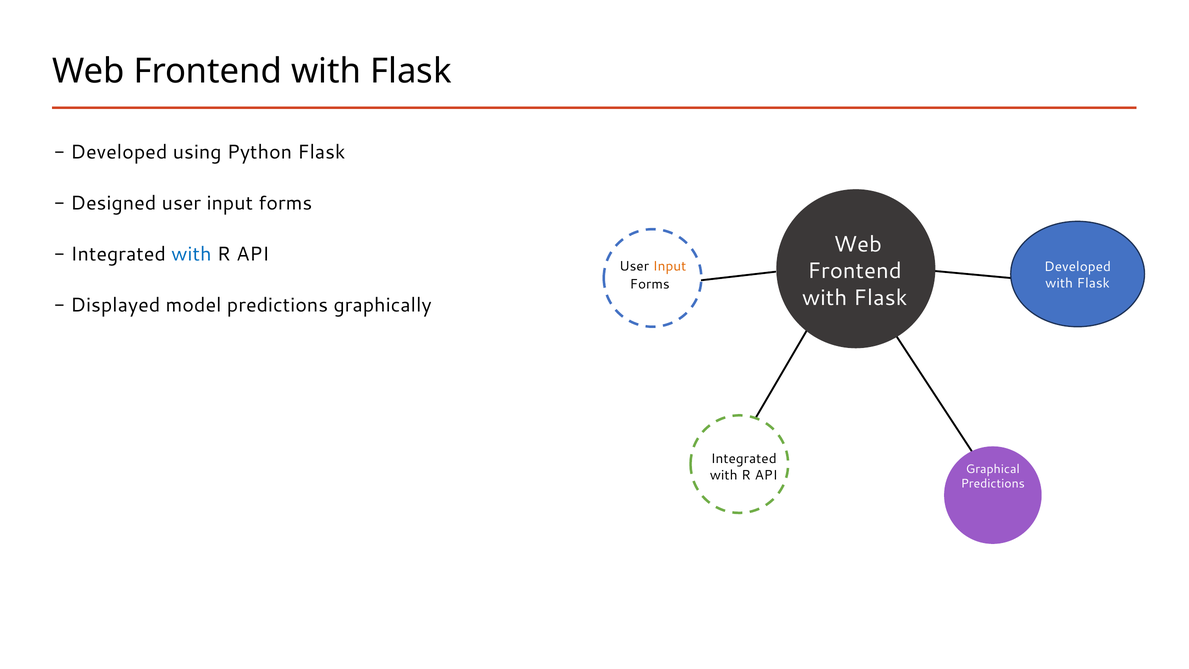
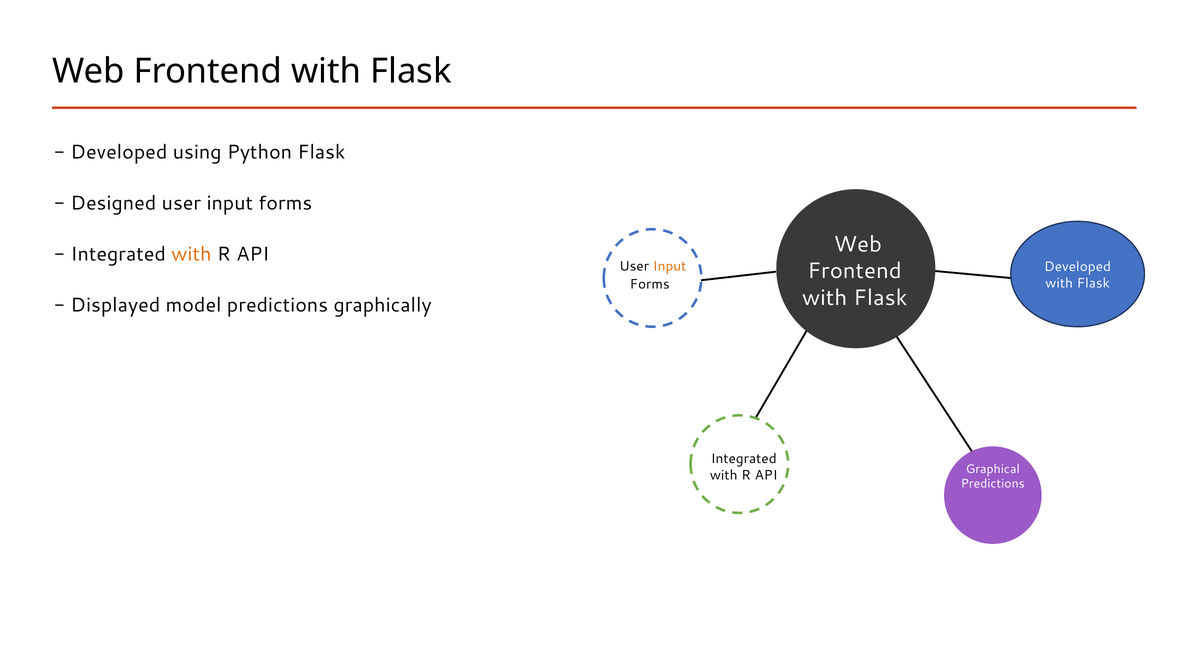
with colour: blue -> orange (191, 254)
